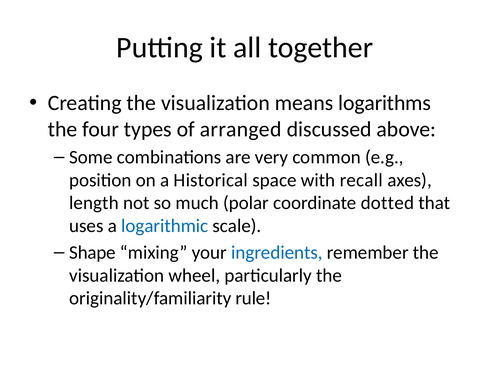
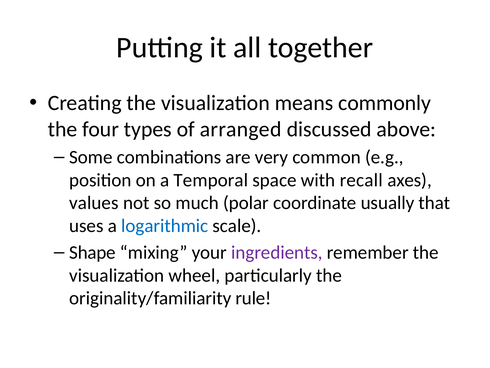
logarithms: logarithms -> commonly (385, 103)
Historical: Historical -> Temporal (211, 180)
length: length -> values (94, 203)
dotted: dotted -> usually (388, 203)
ingredients colour: blue -> purple (277, 252)
